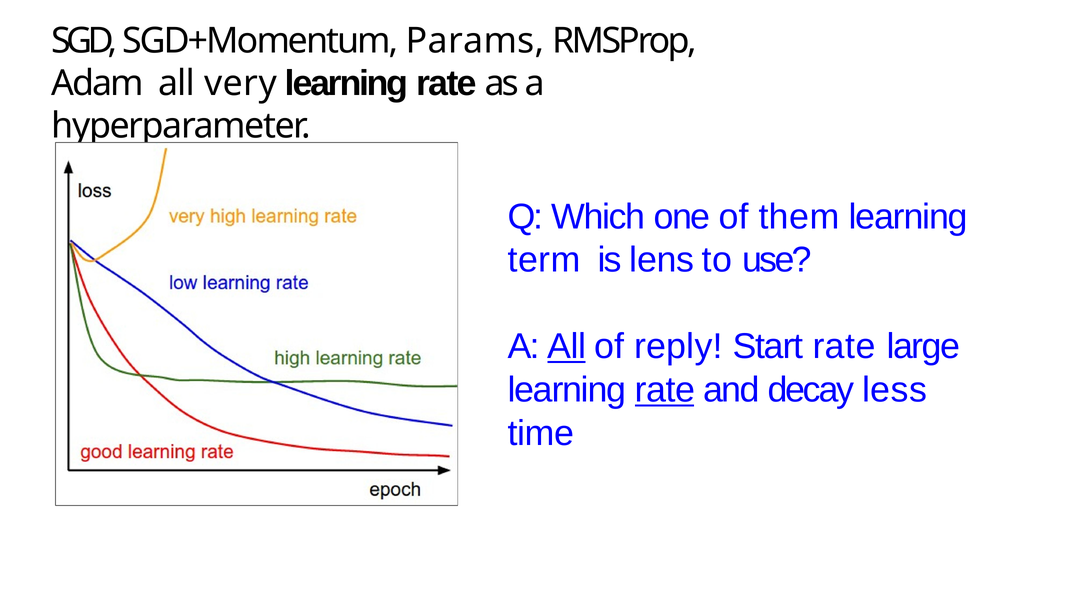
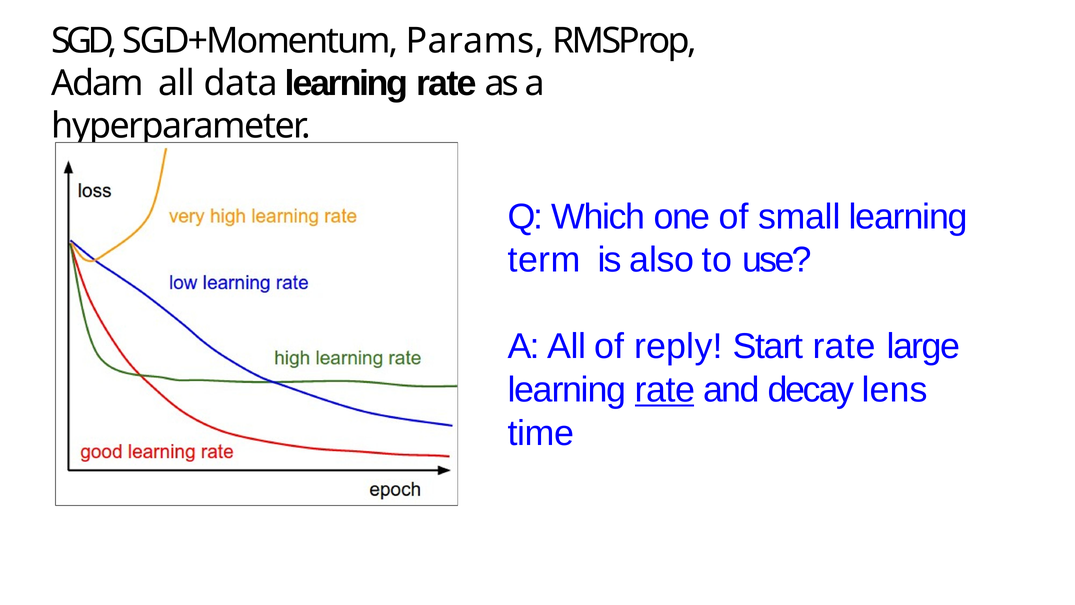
very: very -> data (241, 83)
them: them -> small (799, 217)
lens: lens -> also (662, 260)
All underline: present -> none (567, 346)
less: less -> lens (895, 390)
